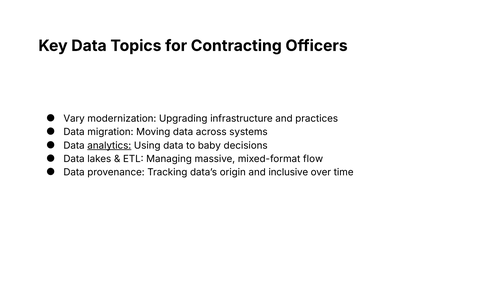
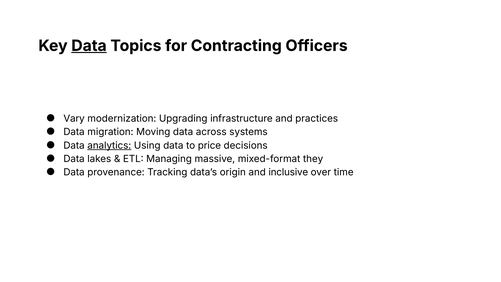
Data underline: none -> present (89, 46)
baby: baby -> price (209, 145)
flow: flow -> they (313, 159)
